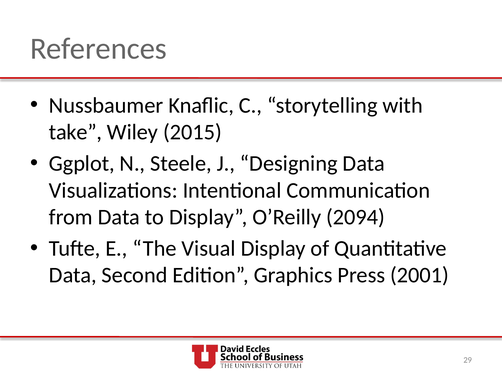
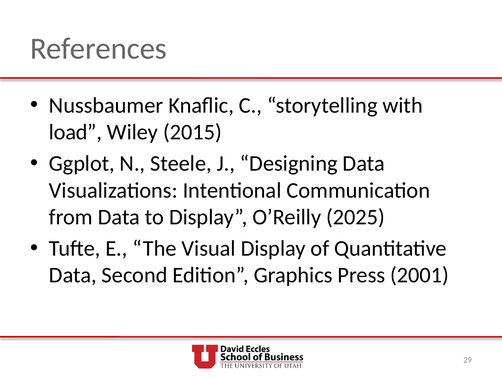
take: take -> load (75, 132)
2094: 2094 -> 2025 (356, 217)
